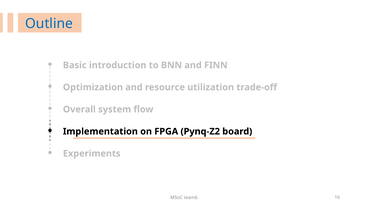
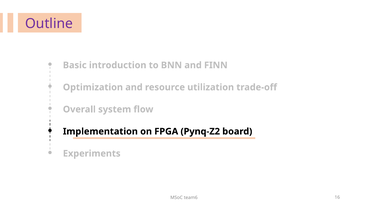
Outline colour: blue -> purple (49, 24)
